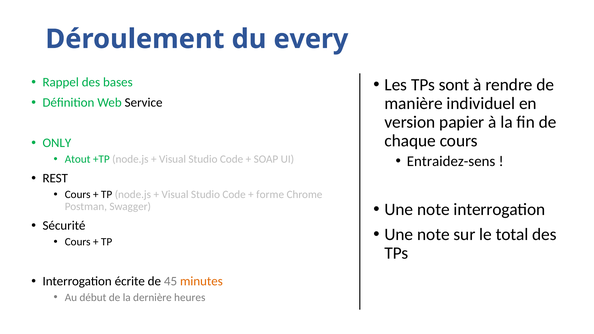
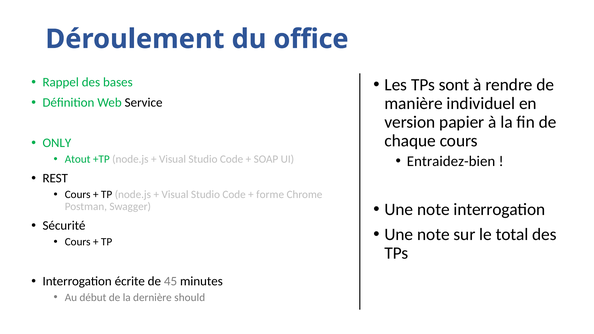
every: every -> office (311, 39)
Entraidez-sens: Entraidez-sens -> Entraidez-bien (451, 161)
minutes colour: orange -> black (201, 281)
heures: heures -> should (190, 297)
